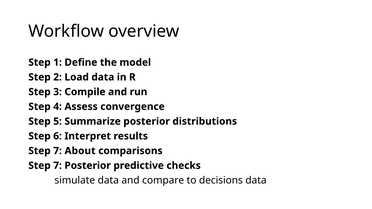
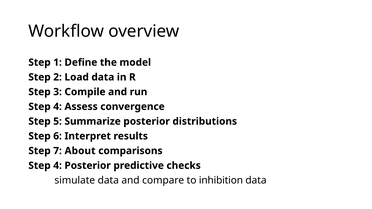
7: 7 -> 4 (58, 166)
decisions: decisions -> inhibition (221, 180)
